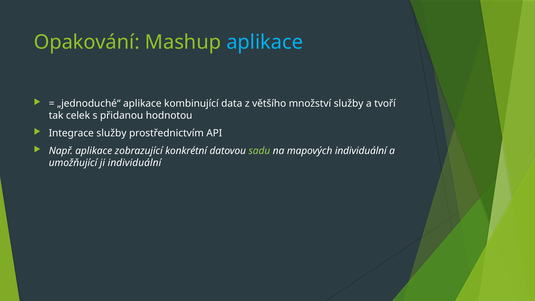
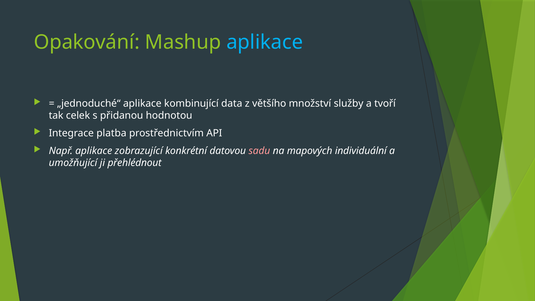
Integrace služby: služby -> platba (111, 133)
sadu colour: light green -> pink (259, 151)
ji individuální: individuální -> přehlédnout (135, 163)
